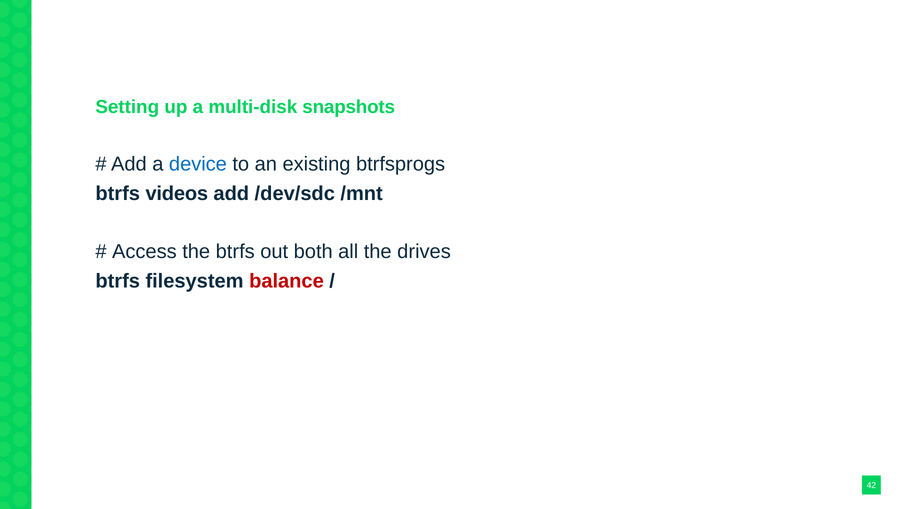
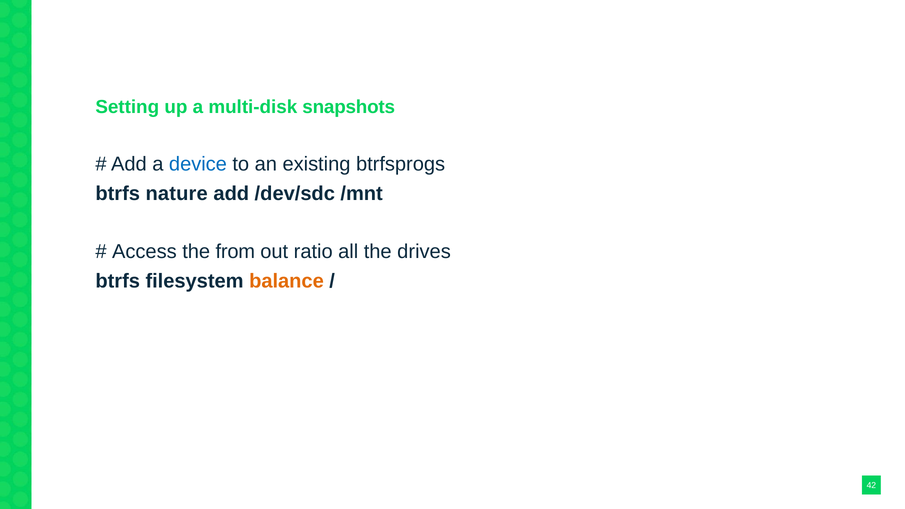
videos: videos -> nature (177, 194)
the btrfs: btrfs -> from (235, 252)
both: both -> ratio (313, 252)
balance colour: red -> orange (286, 281)
